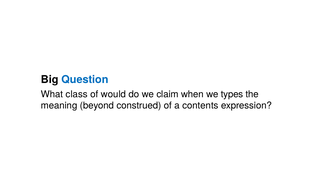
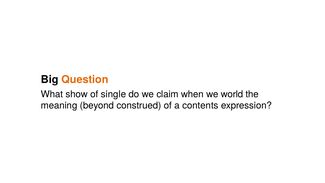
Question colour: blue -> orange (85, 79)
class: class -> show (77, 94)
would: would -> single (113, 94)
types: types -> world (232, 94)
